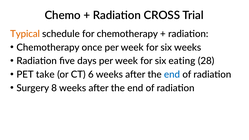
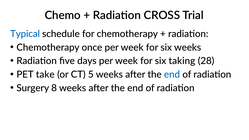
Typical colour: orange -> blue (25, 34)
eating: eating -> taking (182, 61)
6: 6 -> 5 (91, 75)
